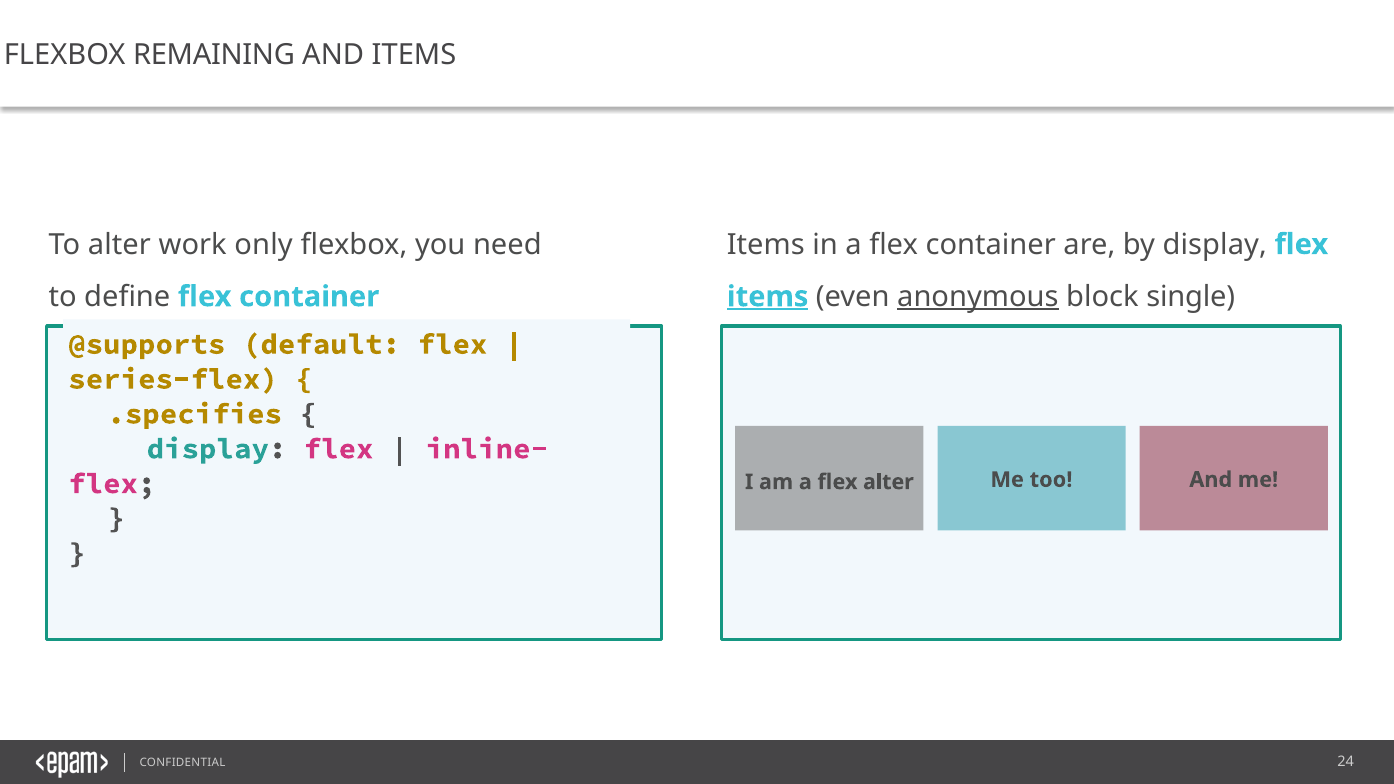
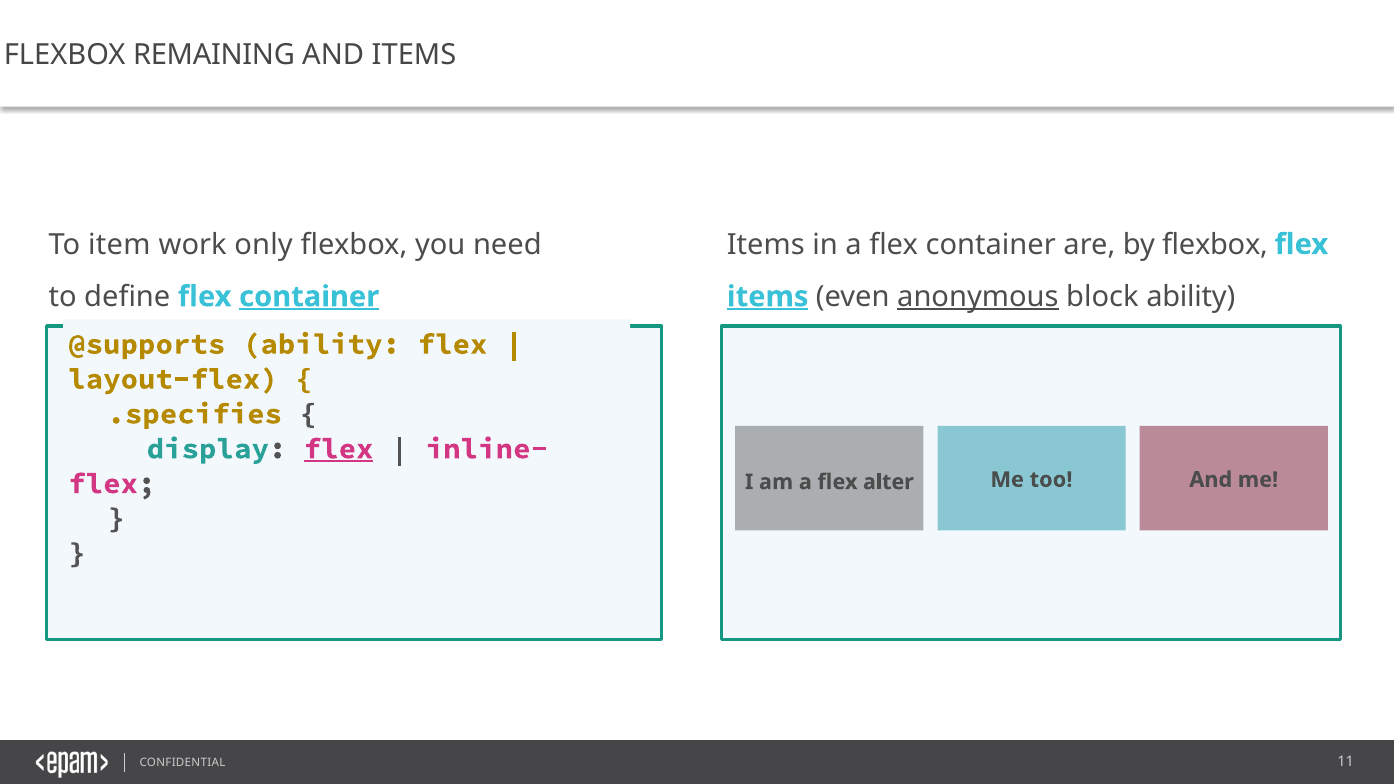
To alter: alter -> item (119, 244)
by display: display -> flexbox (1215, 244)
container underline: none -> present (309, 297)
block single: single -> ability (1191, 297)
@supports default: default -> ability (321, 344)
series-flex: series-flex -> layout-flex (173, 379)
flex underline: none -> present (339, 449)
24: 24 -> 11 (1346, 762)
